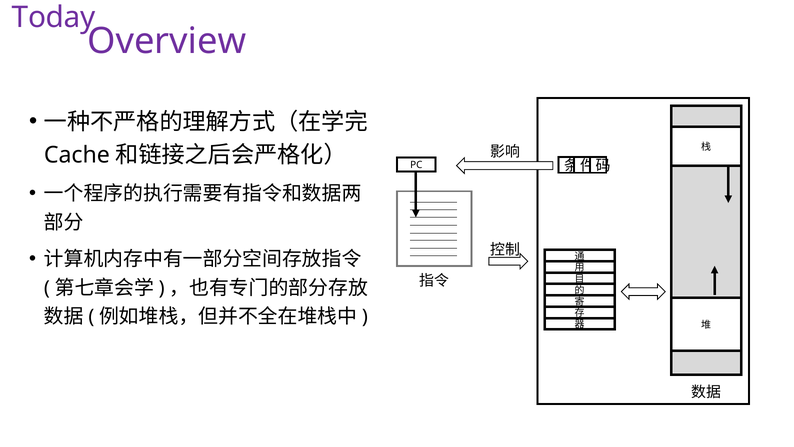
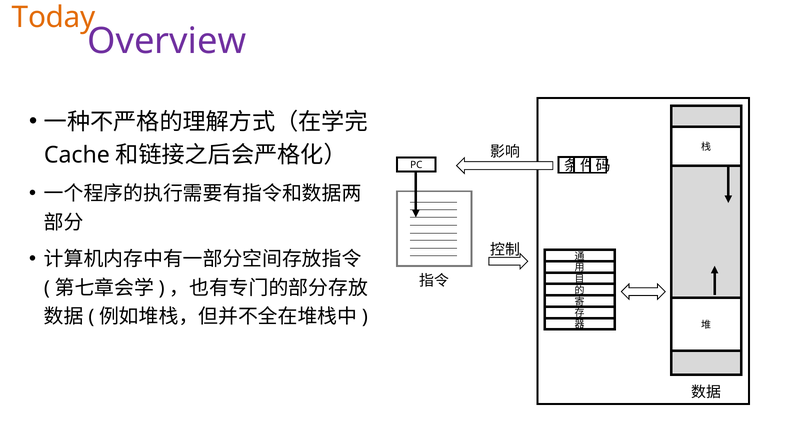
Today colour: purple -> orange (54, 17)
